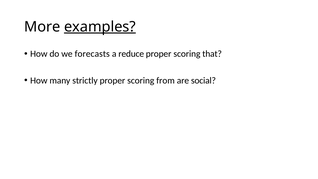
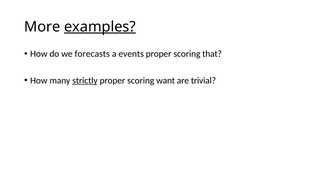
reduce: reduce -> events (131, 54)
strictly underline: none -> present (85, 80)
from: from -> want (166, 80)
social: social -> trivial (203, 80)
